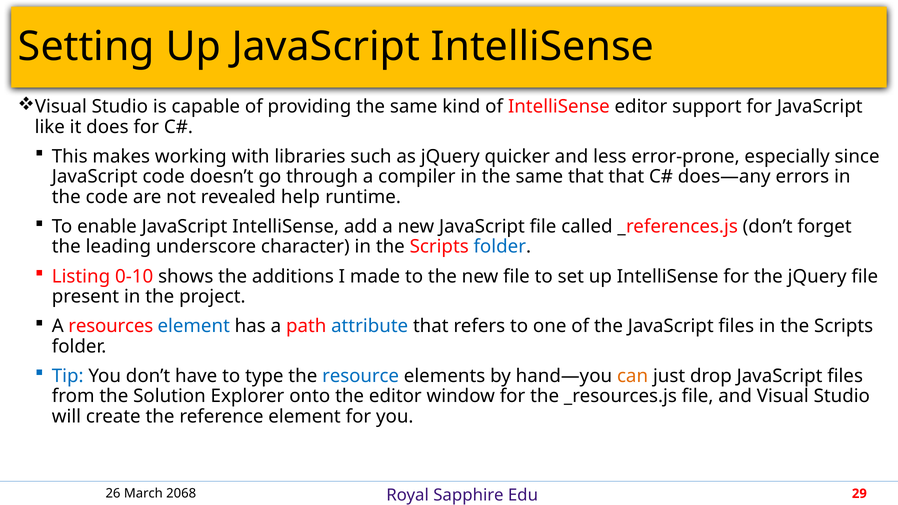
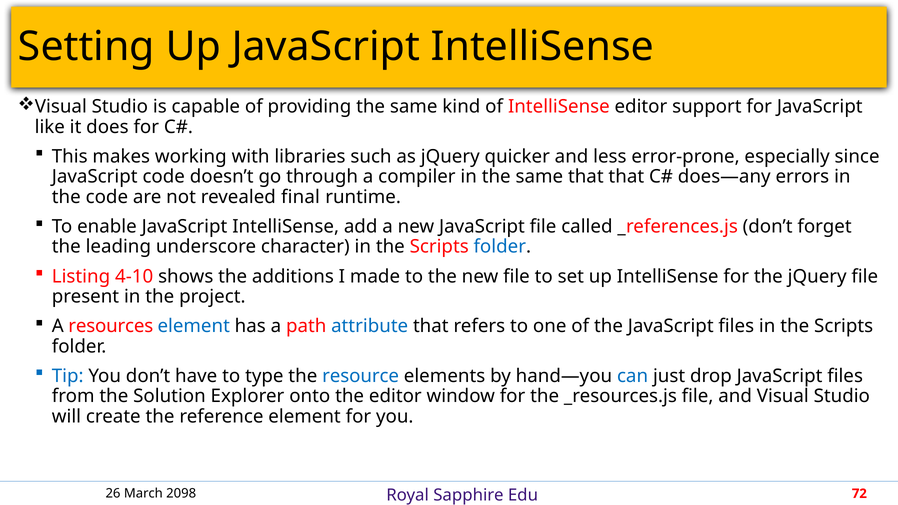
help: help -> final (300, 197)
0-10: 0-10 -> 4-10 (134, 276)
can colour: orange -> blue (633, 376)
2068: 2068 -> 2098 (181, 494)
29: 29 -> 72 (859, 494)
